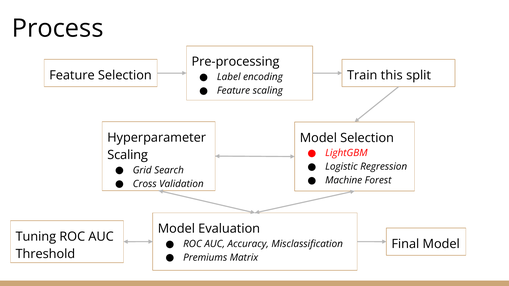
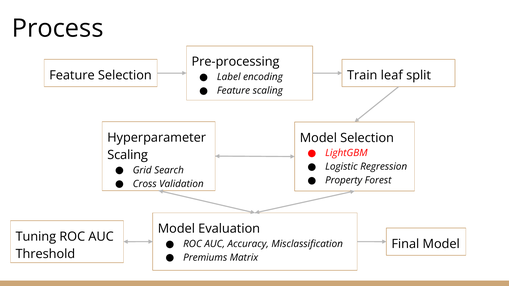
this: this -> leaf (392, 75)
Machine: Machine -> Property (344, 181)
